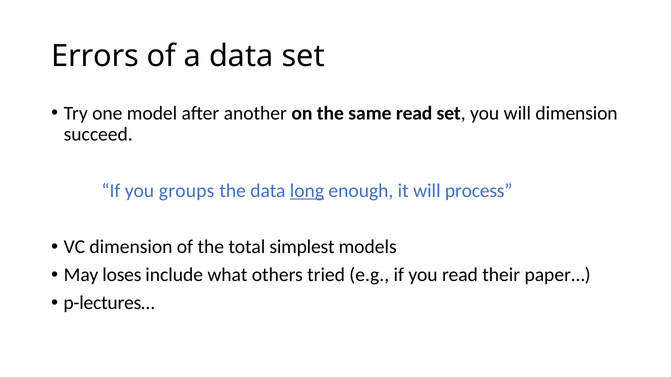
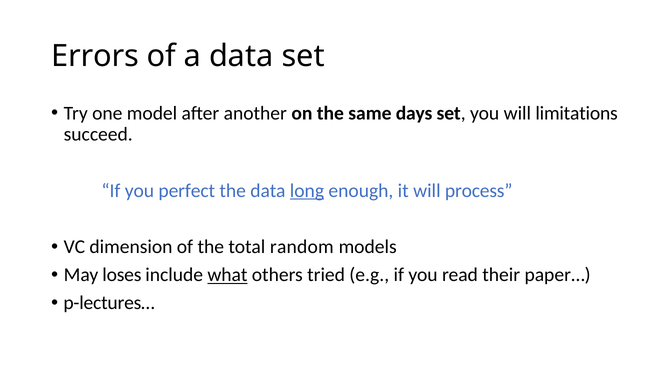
same read: read -> days (414, 113)
will dimension: dimension -> limitations (577, 113)
groups: groups -> perfect (187, 191)
simplest: simplest -> random (302, 247)
what underline: none -> present (227, 275)
